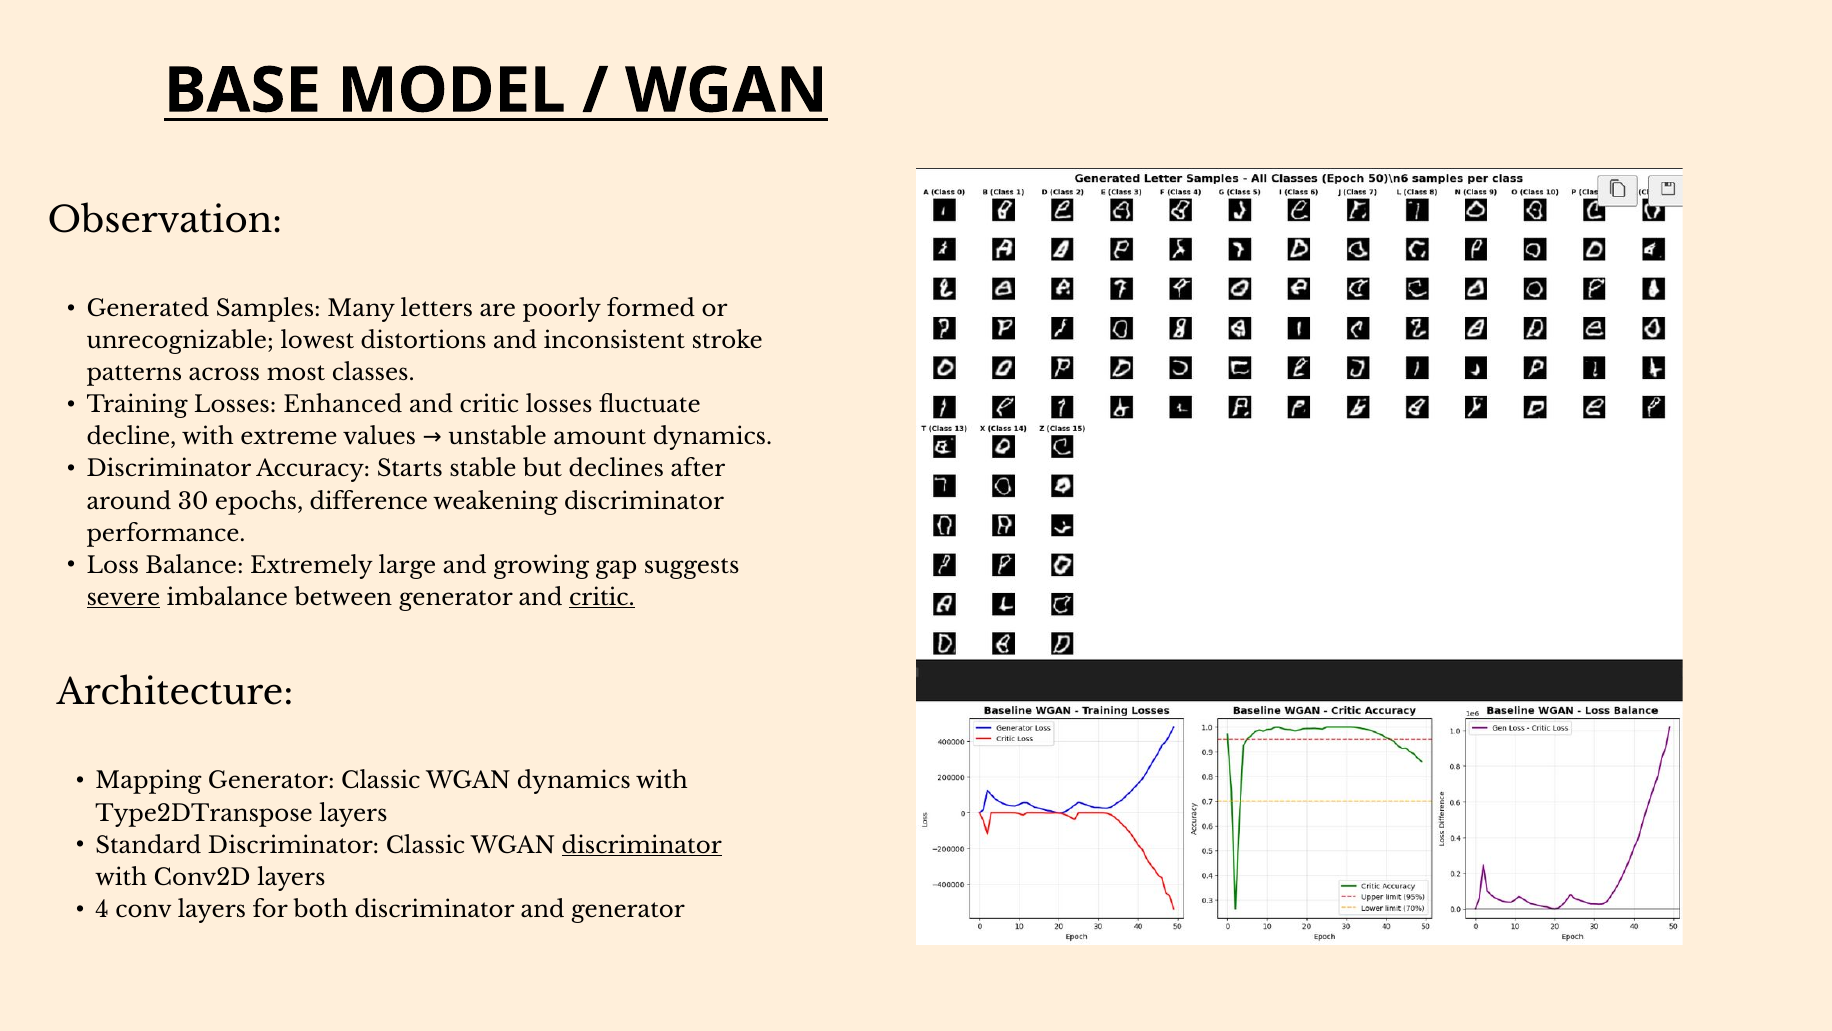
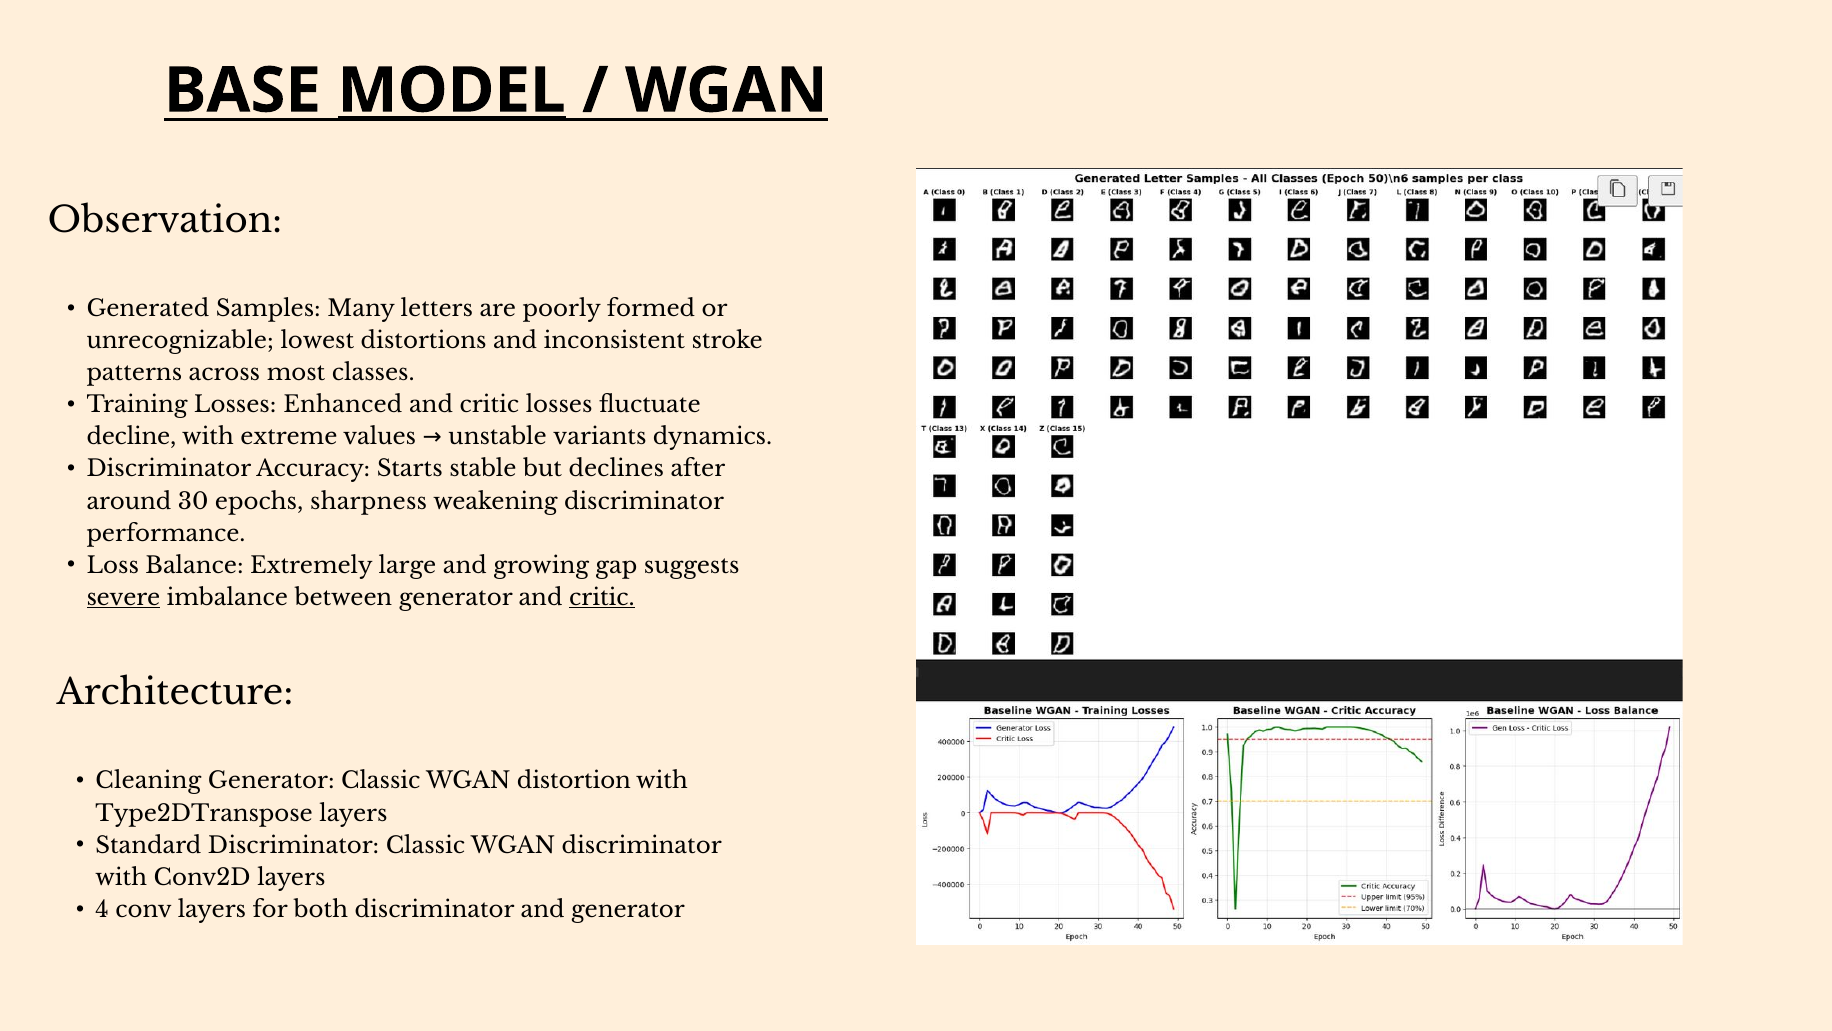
MODEL underline: none -> present (452, 91)
amount: amount -> variants (600, 437)
difference: difference -> sharpness (369, 501)
Mapping: Mapping -> Cleaning (148, 781)
WGAN dynamics: dynamics -> distortion (574, 781)
discriminator underline: present -> none (642, 845)
